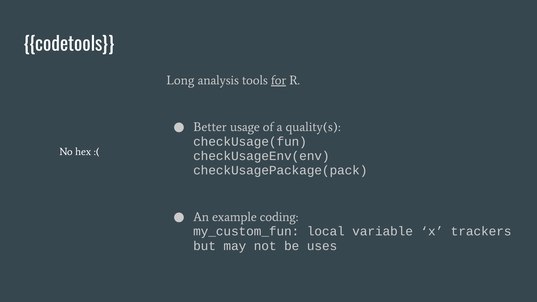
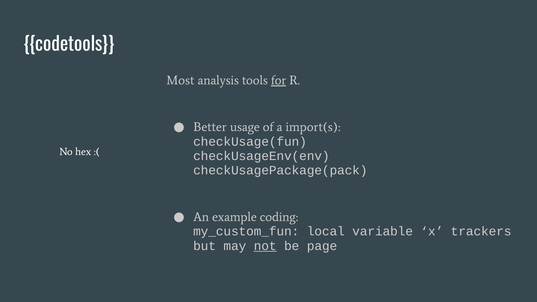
Long: Long -> Most (180, 80)
quality(s: quality(s -> import(s (313, 127)
not underline: none -> present (265, 246)
uses: uses -> page (322, 246)
